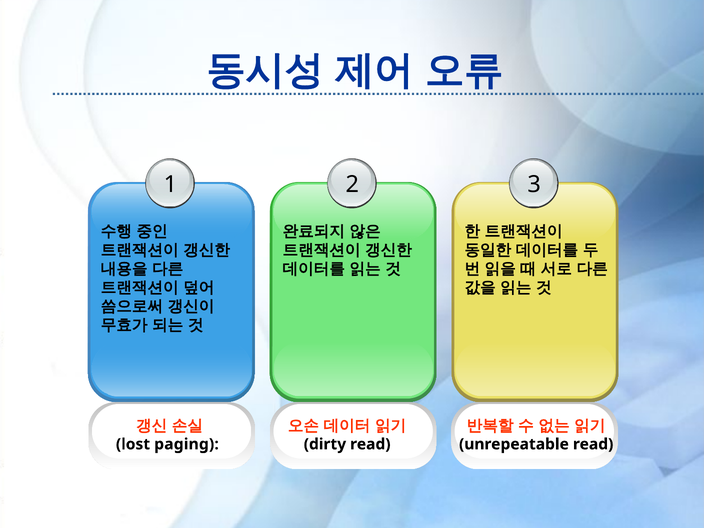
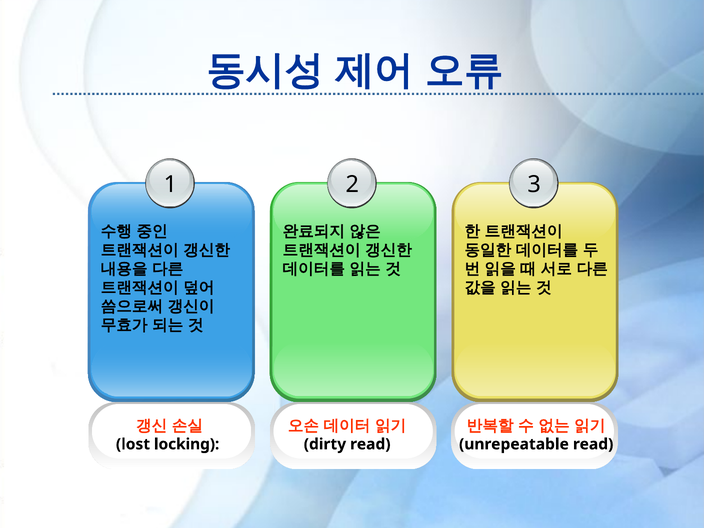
paging: paging -> locking (187, 444)
